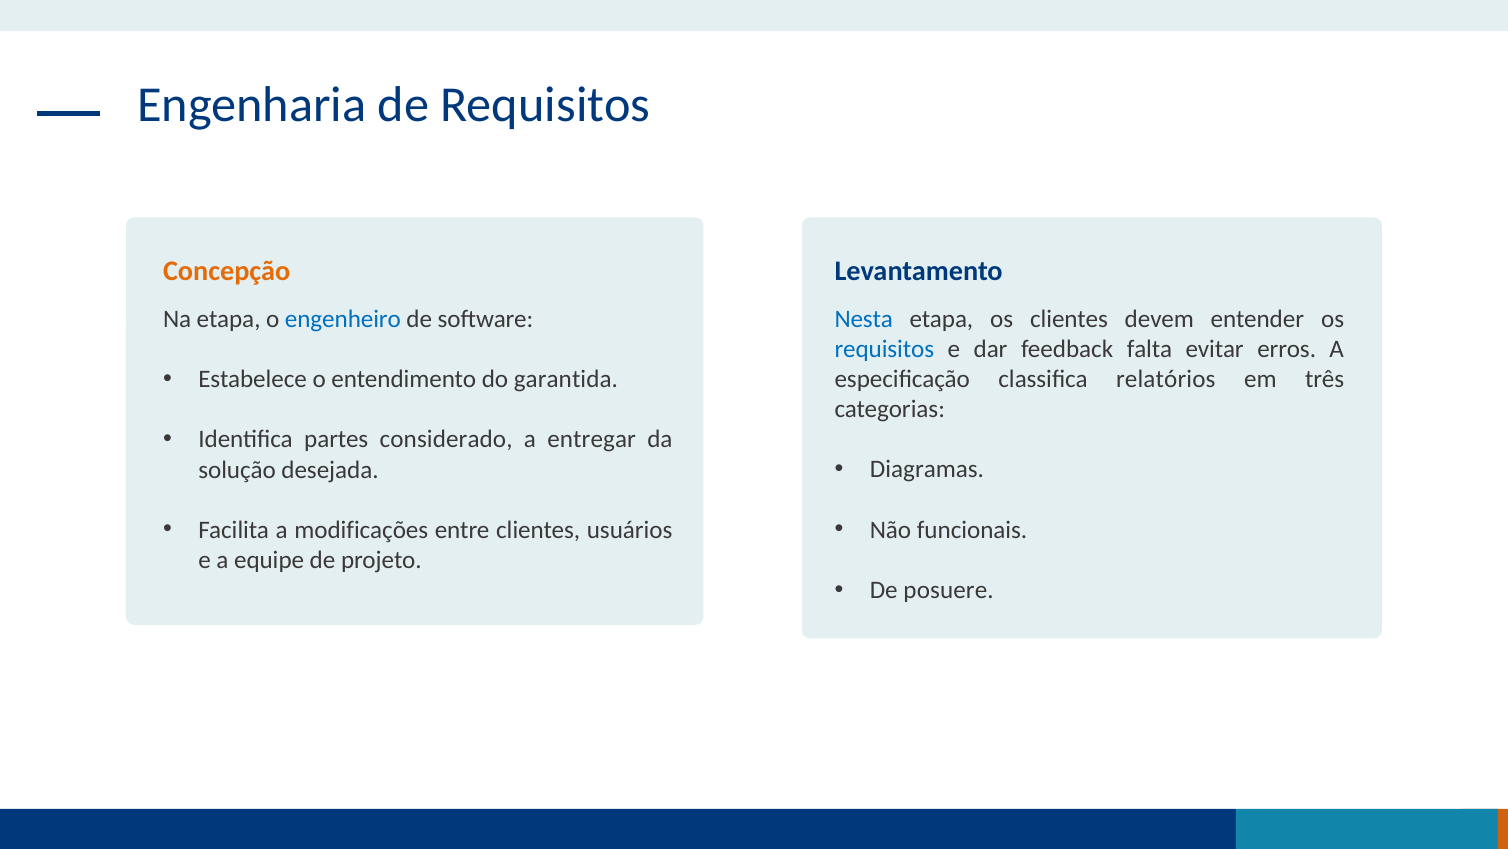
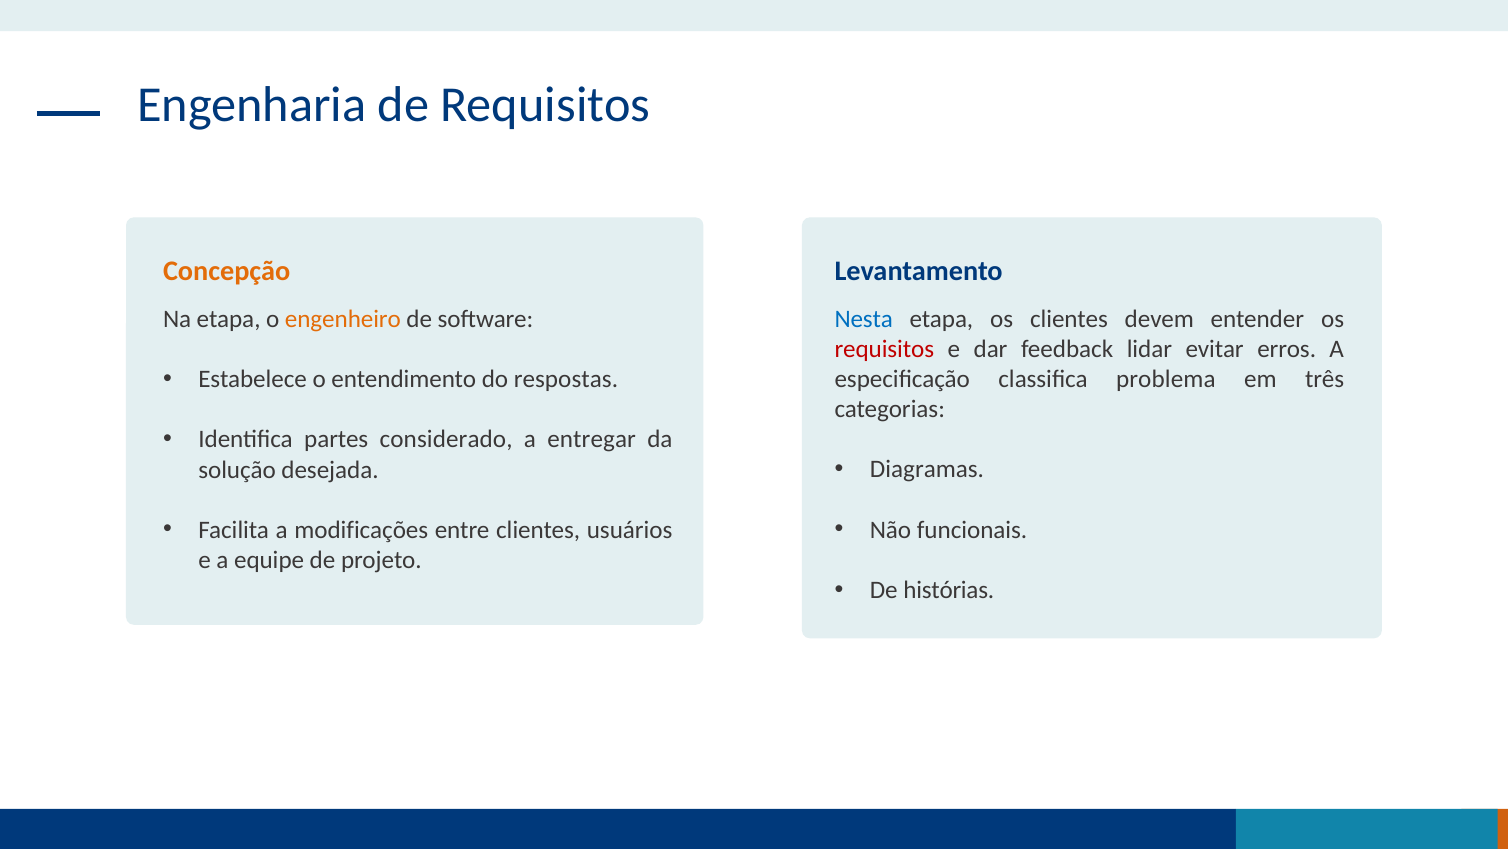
engenheiro colour: blue -> orange (343, 319)
requisitos colour: blue -> red (884, 349)
falta: falta -> lidar (1149, 349)
garantida: garantida -> respostas (566, 379)
relatórios: relatórios -> problema (1166, 379)
posuere: posuere -> histórias (949, 590)
